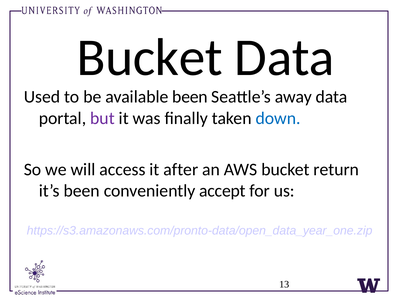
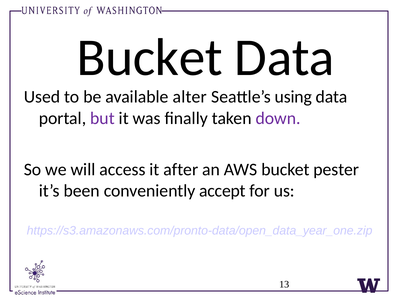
available been: been -> alter (190, 97)
away: away -> using (293, 97)
down colour: blue -> purple (278, 118)
return: return -> pester (336, 169)
